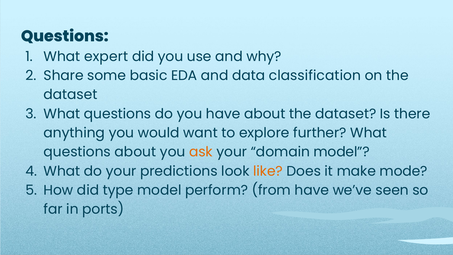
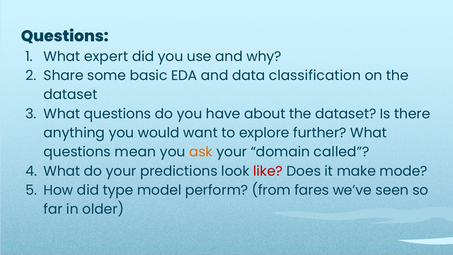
questions about: about -> mean (135, 152)
domain model: model -> called (341, 152)
like colour: orange -> red (268, 171)
from have: have -> fares (312, 190)
ports: ports -> older (103, 209)
